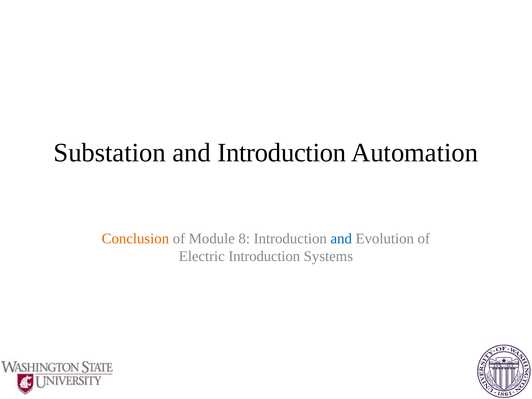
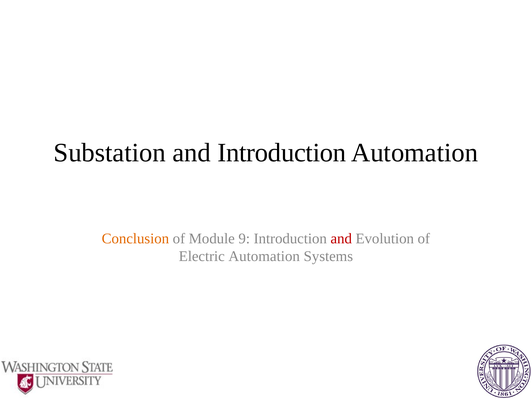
8: 8 -> 9 (244, 239)
and colour: blue -> red (341, 239)
Electric Introduction: Introduction -> Automation (264, 256)
